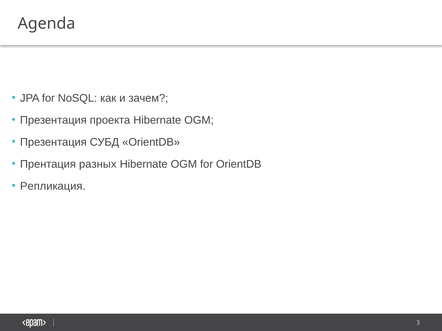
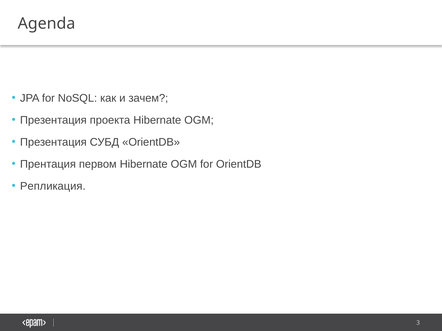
разных: разных -> первом (98, 165)
